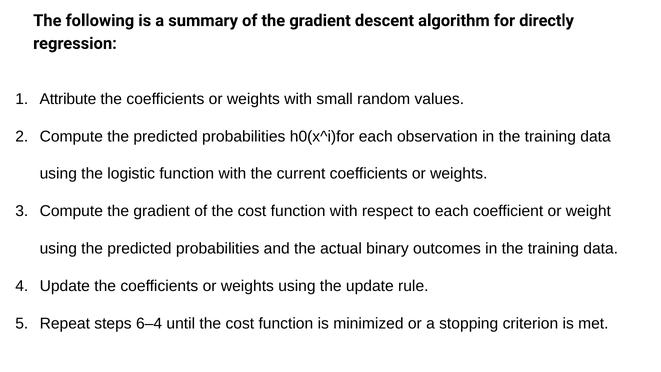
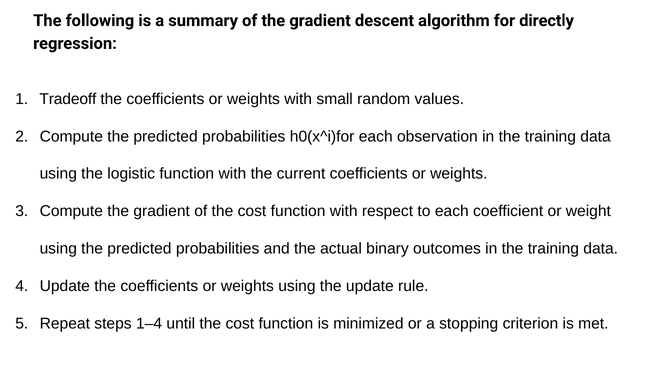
Attribute: Attribute -> Tradeoff (68, 99)
6–4: 6–4 -> 1–4 (149, 324)
